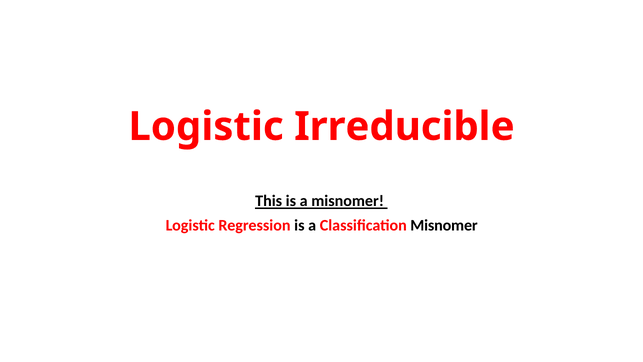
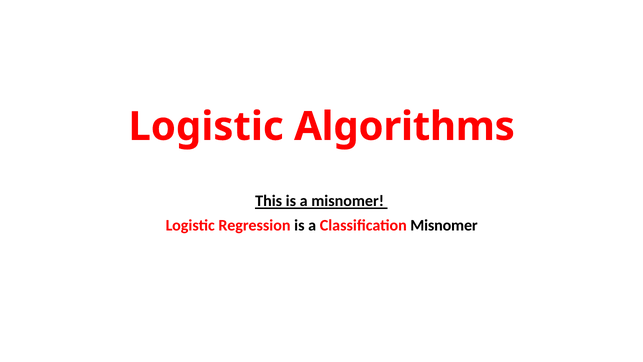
Irreducible: Irreducible -> Algorithms (404, 126)
